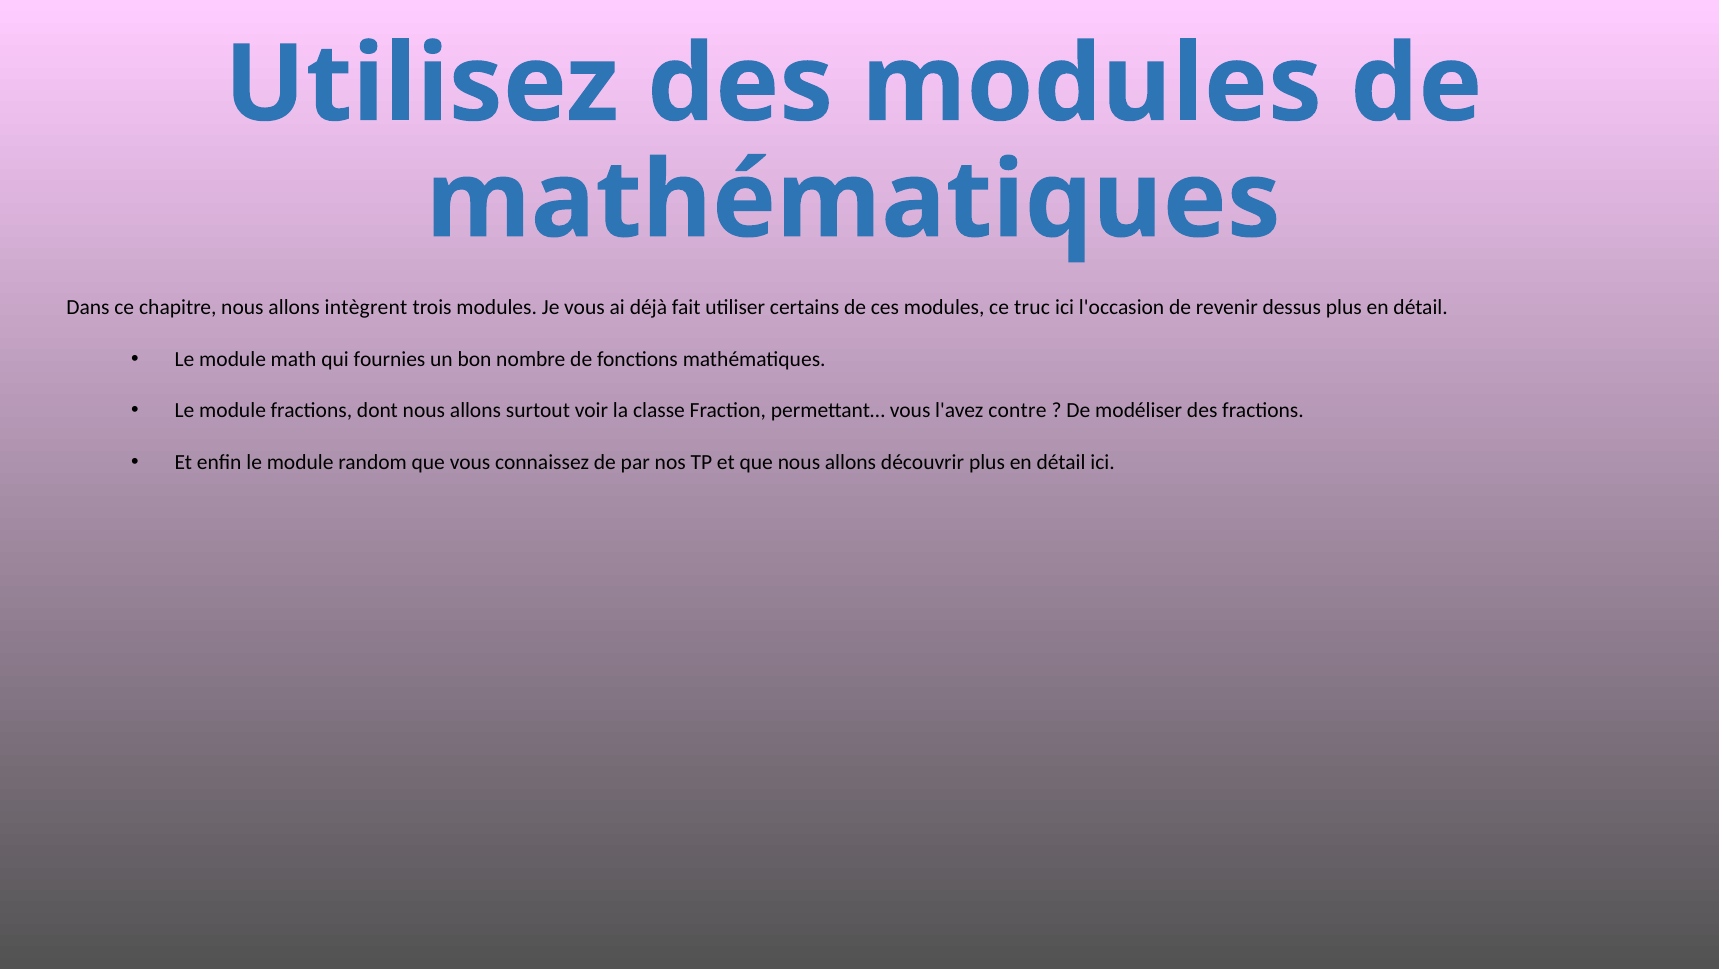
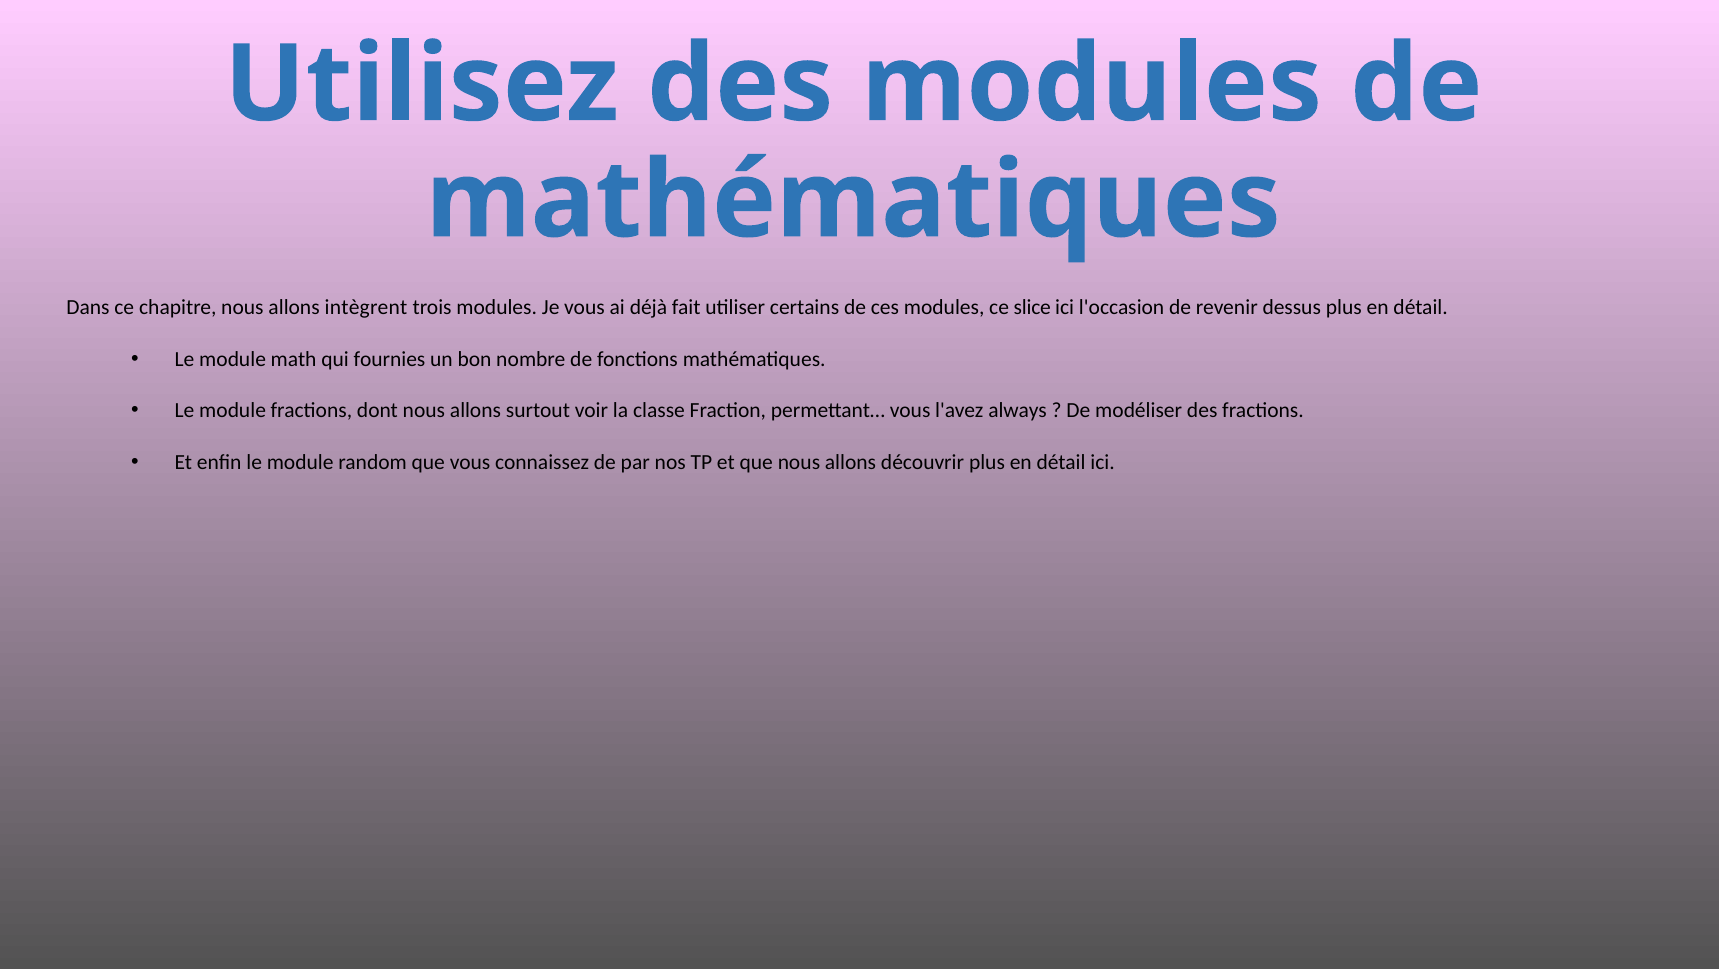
truc: truc -> slice (1032, 308)
contre: contre -> always (1018, 411)
